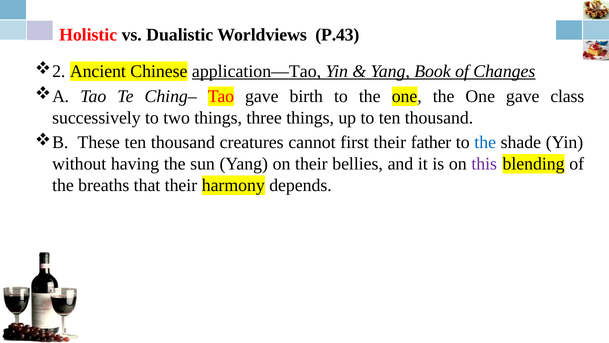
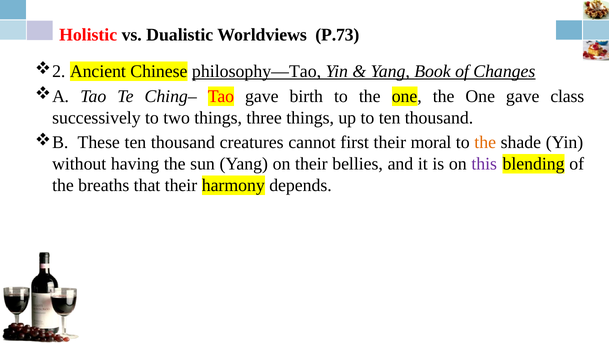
P.43: P.43 -> P.73 (337, 35)
application—Tao: application—Tao -> philosophy—Tao (257, 71)
father: father -> moral (431, 142)
the colour: blue -> orange (485, 142)
